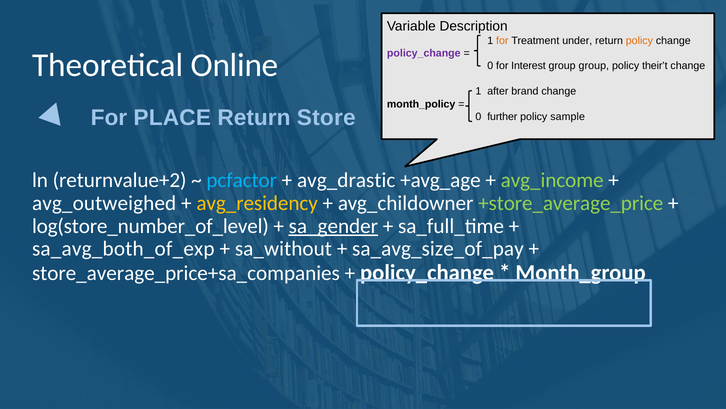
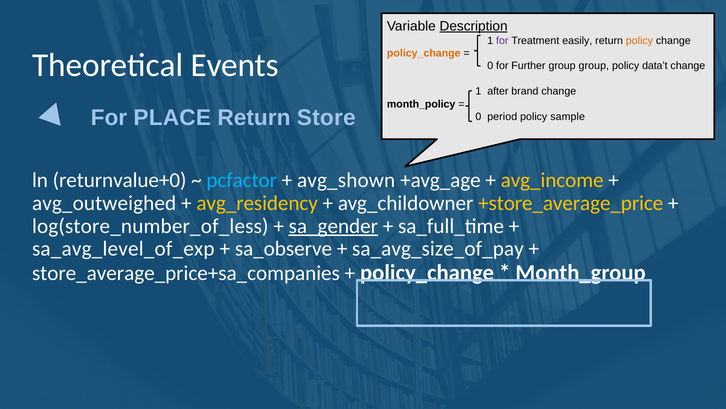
Description underline: none -> present (474, 26)
for colour: orange -> purple (502, 40)
under: under -> easily (577, 40)
policy_change colour: purple -> orange (424, 53)
Online: Online -> Events (235, 65)
Interest: Interest -> Further (528, 66)
their’t: their’t -> data’t (655, 66)
further: further -> period (502, 117)
returnvalue+2: returnvalue+2 -> returnvalue+0 (120, 180)
avg_drastic: avg_drastic -> avg_shown (346, 180)
avg_income colour: light green -> yellow (552, 180)
+store_average_price colour: light green -> yellow (571, 203)
log(store_number_of_level: log(store_number_of_level -> log(store_number_of_less (150, 226)
sa_avg_both_of_exp: sa_avg_both_of_exp -> sa_avg_level_of_exp (123, 249)
sa_without: sa_without -> sa_observe (283, 249)
